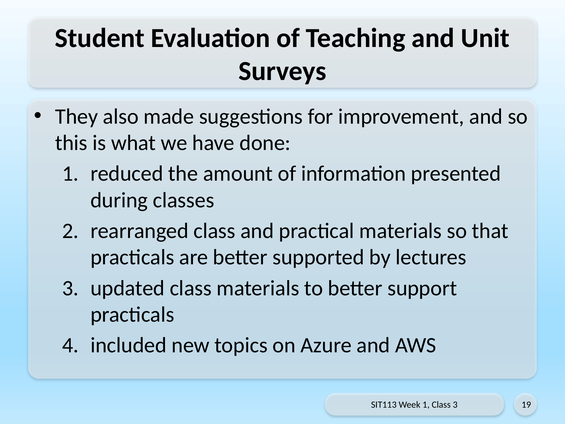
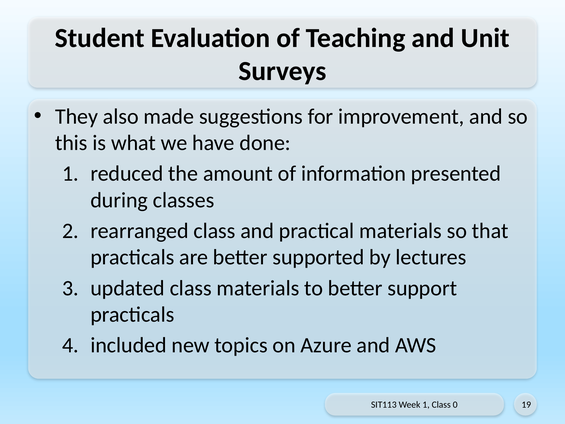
Class 3: 3 -> 0 (455, 405)
